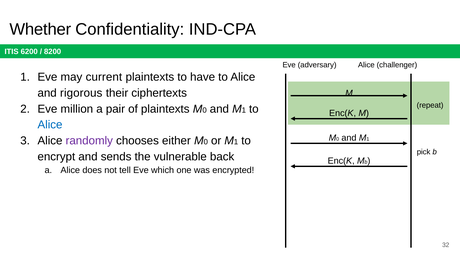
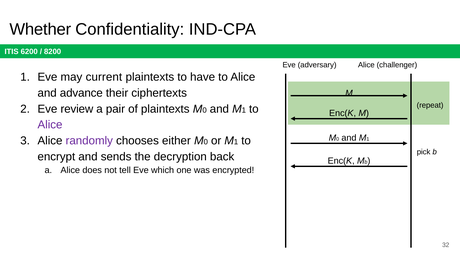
rigorous: rigorous -> advance (81, 93)
million: million -> review (77, 109)
Alice colour: blue -> purple (50, 125)
vulnerable: vulnerable -> decryption (180, 156)
